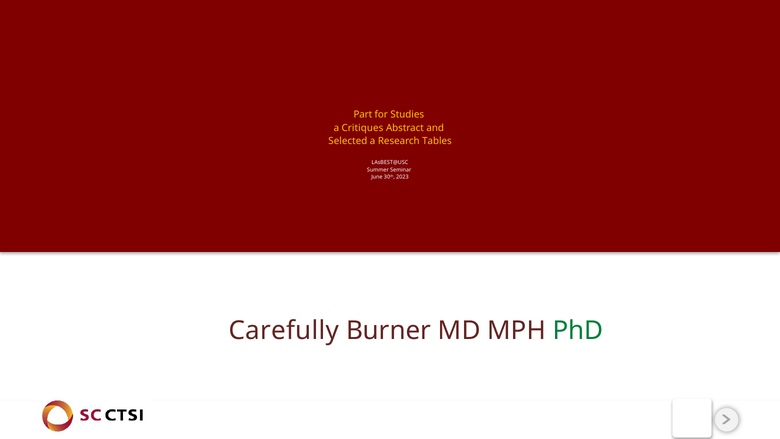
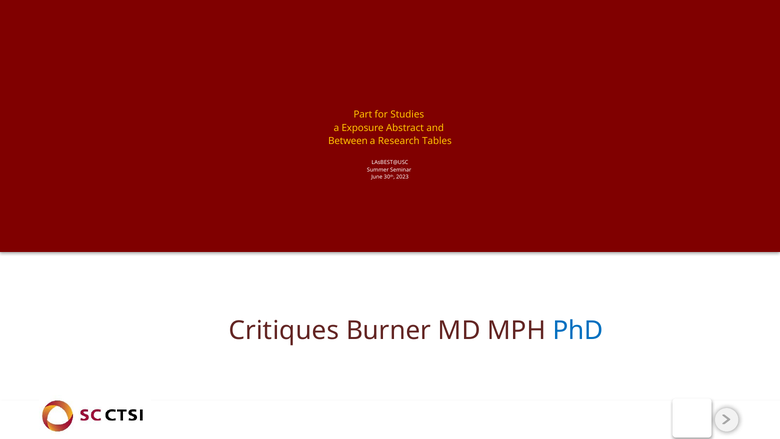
Critiques: Critiques -> Exposure (363, 128)
Selected: Selected -> Between (348, 141)
Carefully: Carefully -> Critiques (284, 331)
PhD colour: green -> blue (578, 331)
